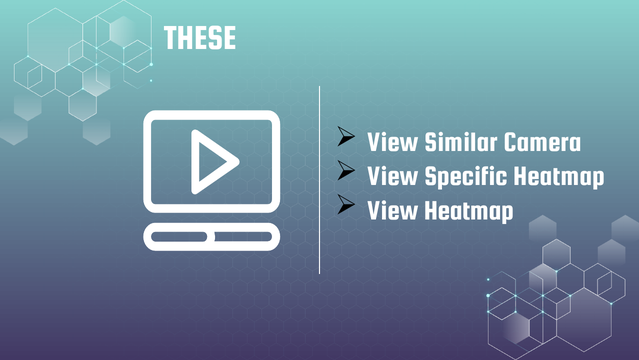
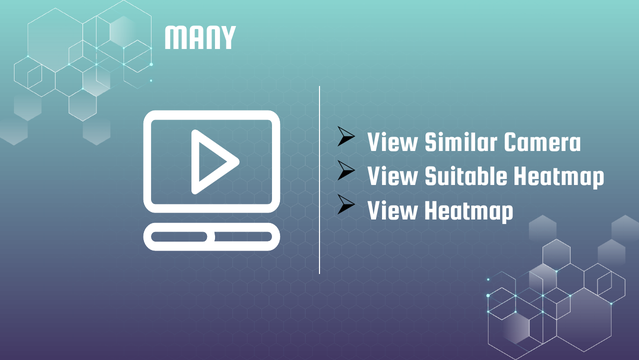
THESE: THESE -> MANY (200, 37)
Specific: Specific -> Suitable (466, 176)
